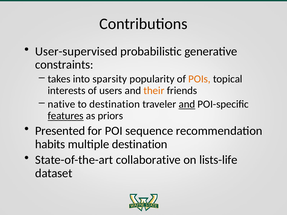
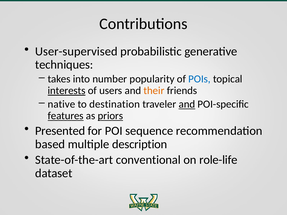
constraints: constraints -> techniques (64, 65)
sparsity: sparsity -> number (110, 79)
POIs colour: orange -> blue (199, 79)
interests underline: none -> present (67, 91)
priors underline: none -> present (110, 116)
habits: habits -> based (50, 144)
multiple destination: destination -> description (140, 144)
collaborative: collaborative -> conventional (148, 160)
lists-life: lists-life -> role-life (218, 160)
